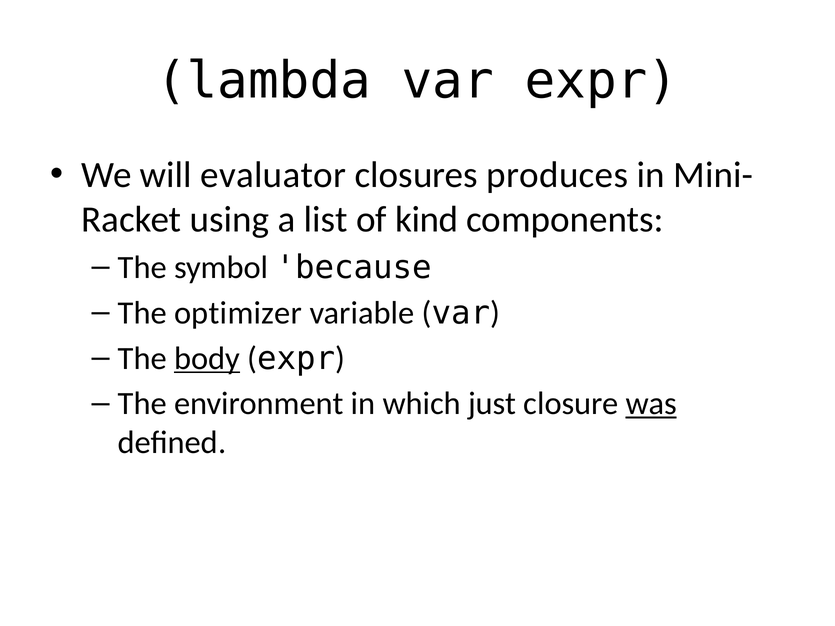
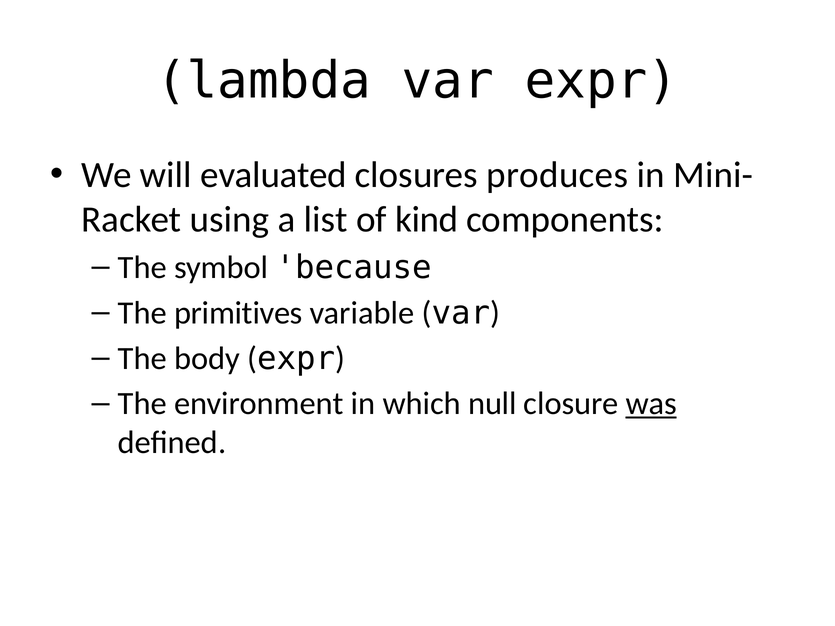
evaluator: evaluator -> evaluated (274, 175)
optimizer: optimizer -> primitives (238, 313)
body underline: present -> none (207, 358)
just: just -> null (492, 404)
